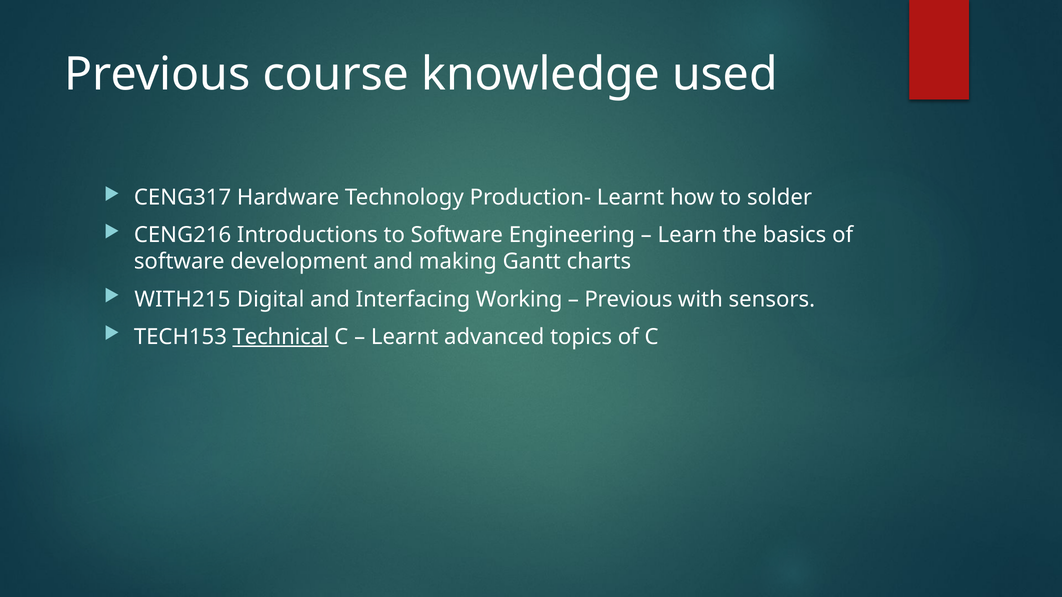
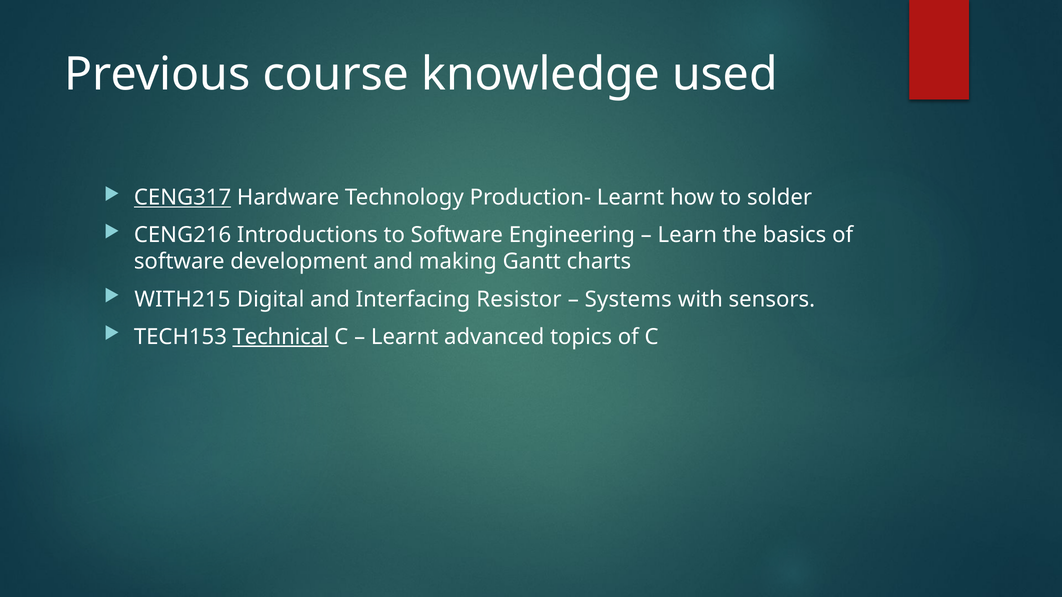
CENG317 underline: none -> present (183, 198)
Working: Working -> Resistor (519, 299)
Previous: Previous -> Systems (628, 299)
